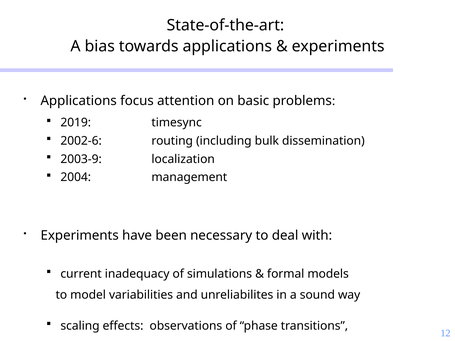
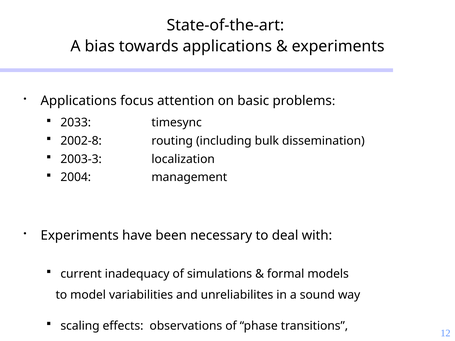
2019: 2019 -> 2033 (76, 123)
2002-6: 2002-6 -> 2002-8 (81, 141)
2003-9: 2003-9 -> 2003-3 (81, 159)
